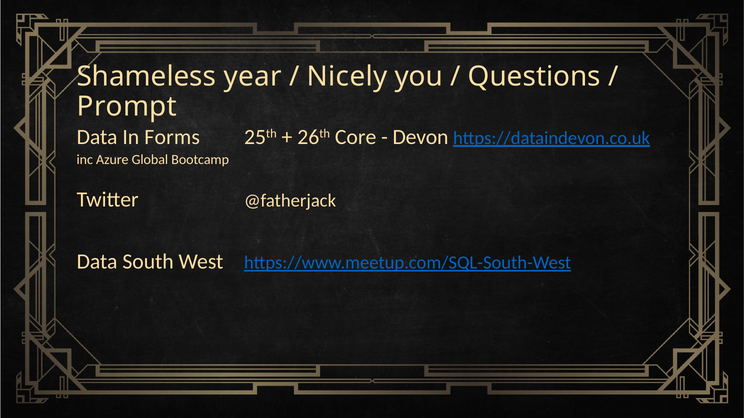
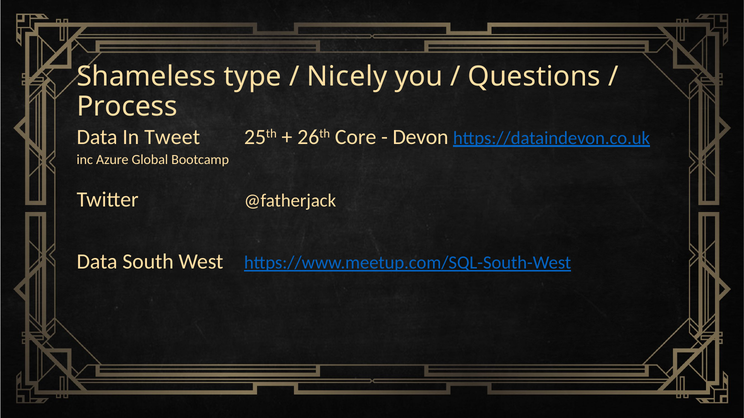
year: year -> type (253, 76)
Prompt: Prompt -> Process (127, 107)
Forms: Forms -> Tweet (172, 137)
